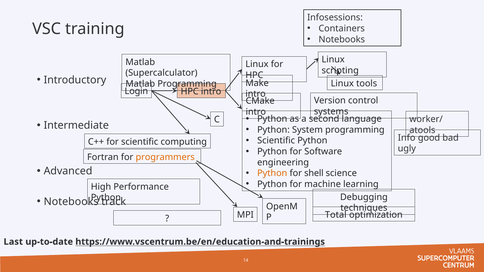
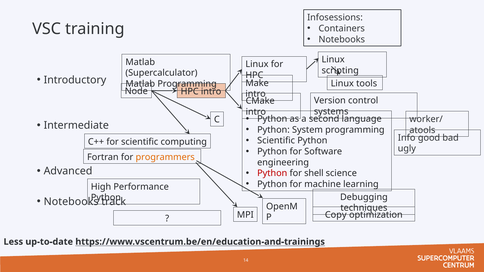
Login: Login -> Node (136, 91)
Python colour: orange -> red (272, 173)
Total: Total -> Copy (336, 215)
Last: Last -> Less (13, 242)
